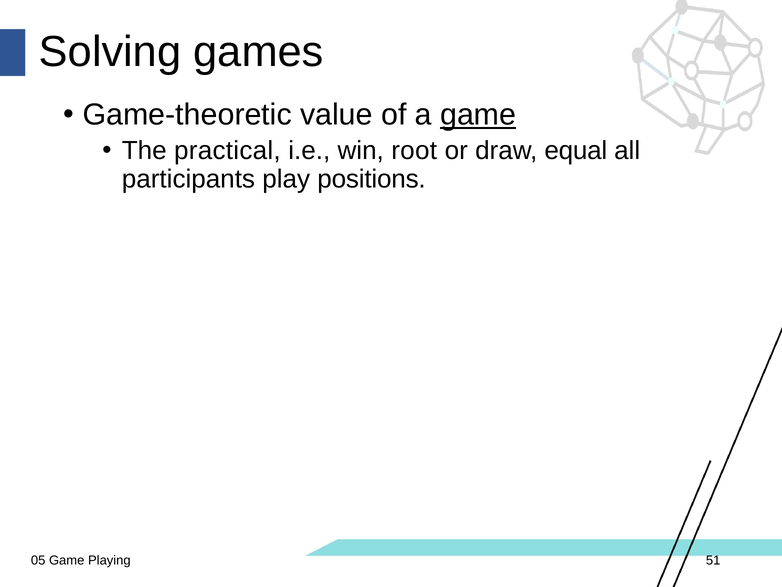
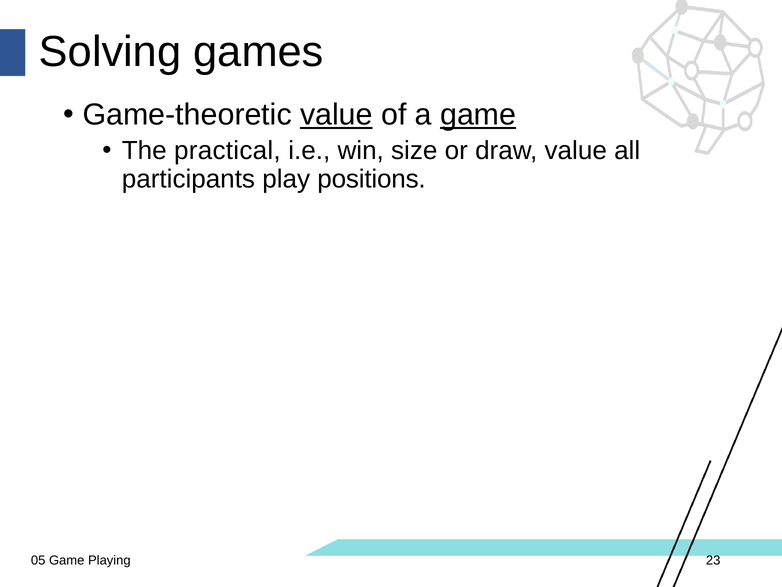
value underline: none -> present (336, 115)
root: root -> size (414, 151)
draw equal: equal -> value (576, 151)
51: 51 -> 23 (713, 560)
